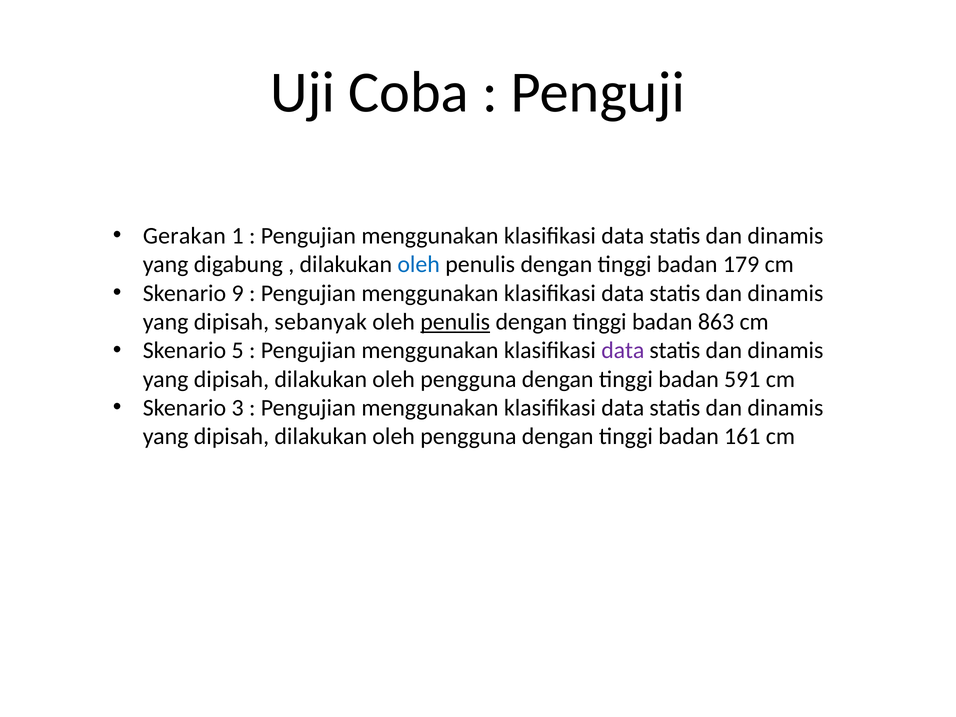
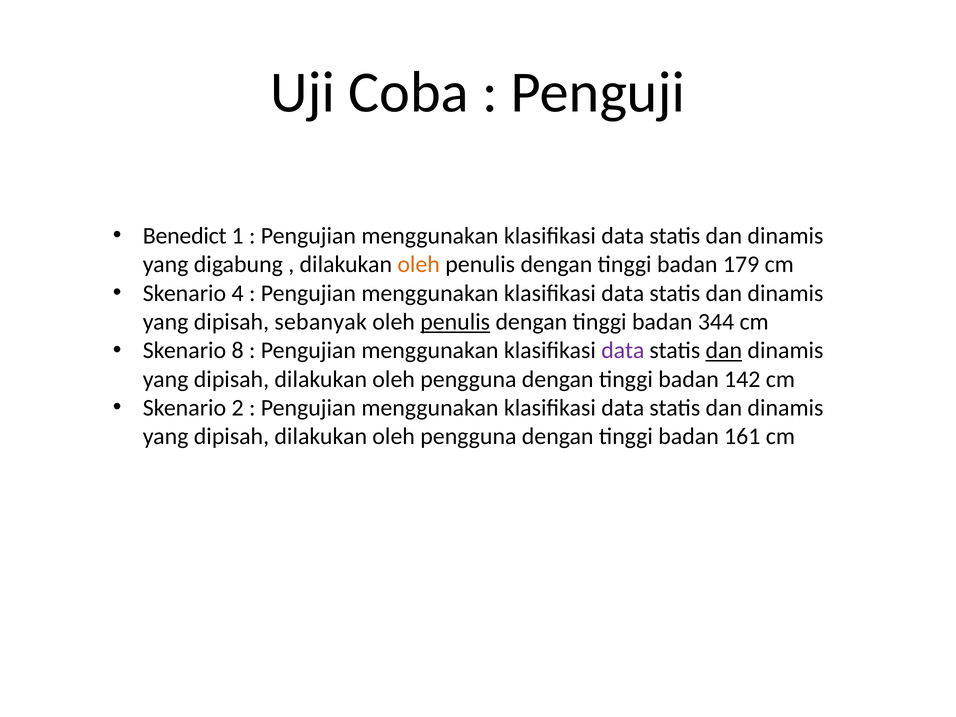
Gerakan: Gerakan -> Benedict (185, 236)
oleh colour: blue -> orange (419, 264)
9: 9 -> 4 (238, 293)
863: 863 -> 344 (716, 322)
5: 5 -> 8 (238, 351)
dan underline: none -> present (724, 351)
591: 591 -> 142 (742, 379)
3: 3 -> 2 (238, 408)
